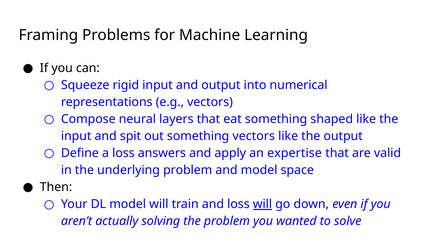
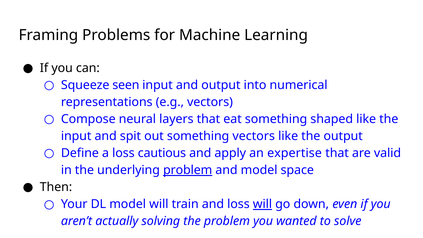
rigid: rigid -> seen (126, 85)
answers: answers -> cautious (162, 153)
problem underline: none -> present (188, 170)
